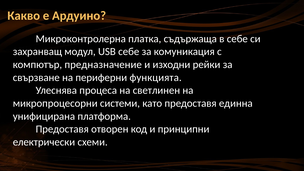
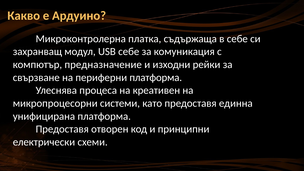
периферни функцията: функцията -> платформа (156, 78)
светлинен: светлинен -> креативен (156, 90)
